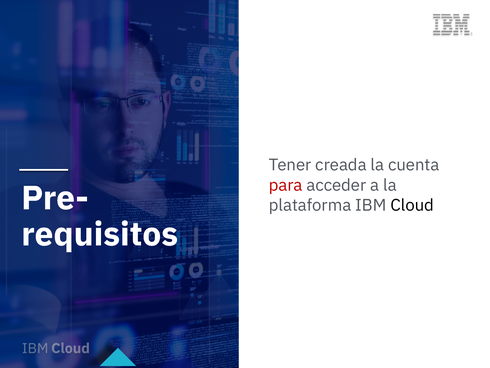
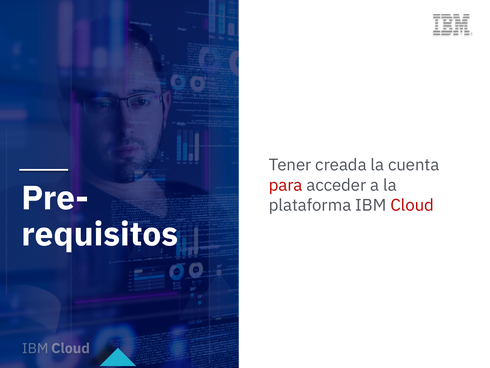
Cloud colour: black -> red (412, 205)
